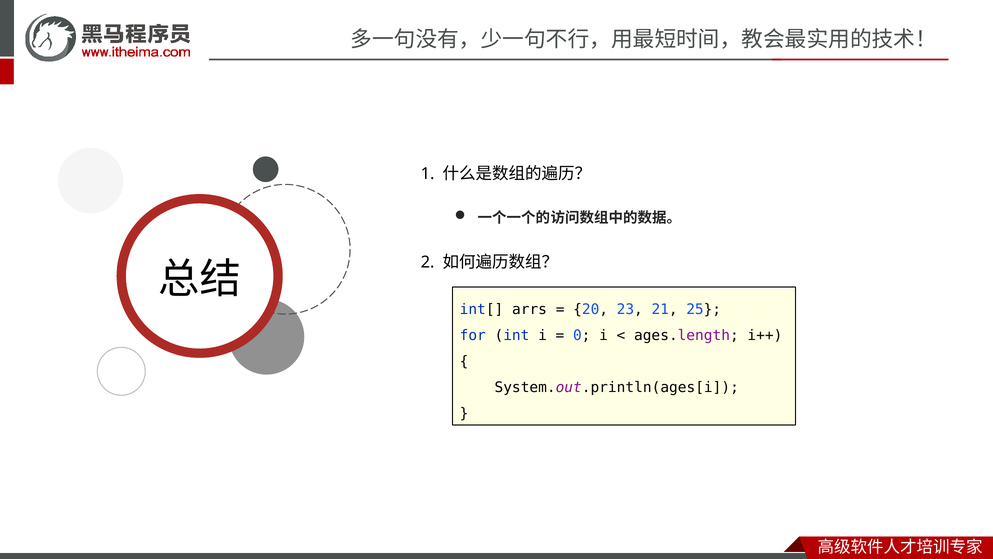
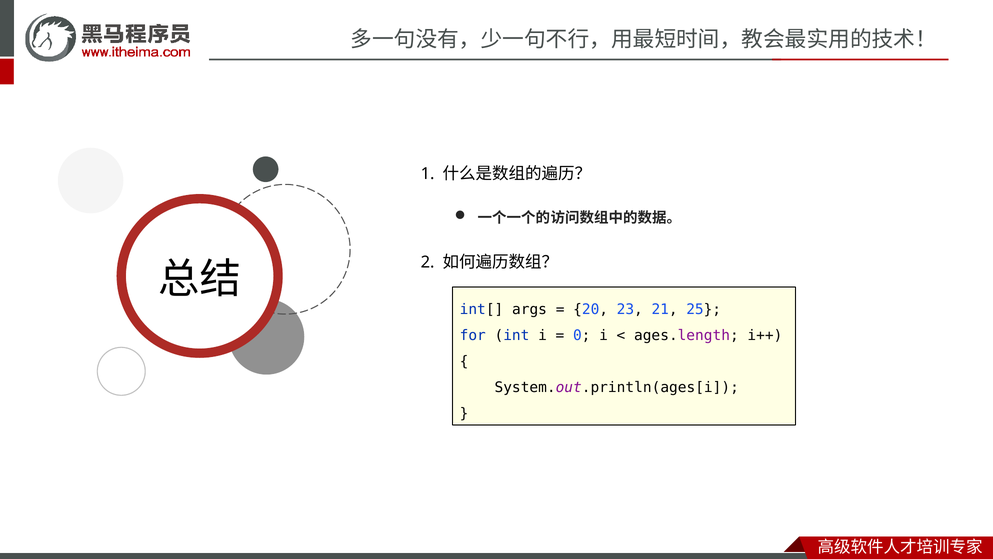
arrs: arrs -> args (530, 309)
